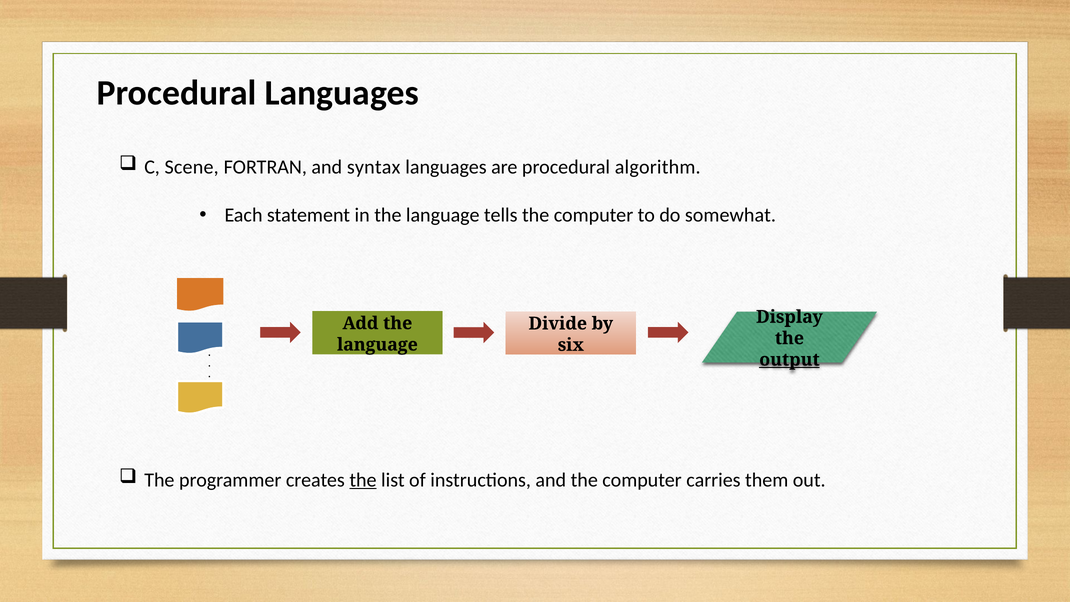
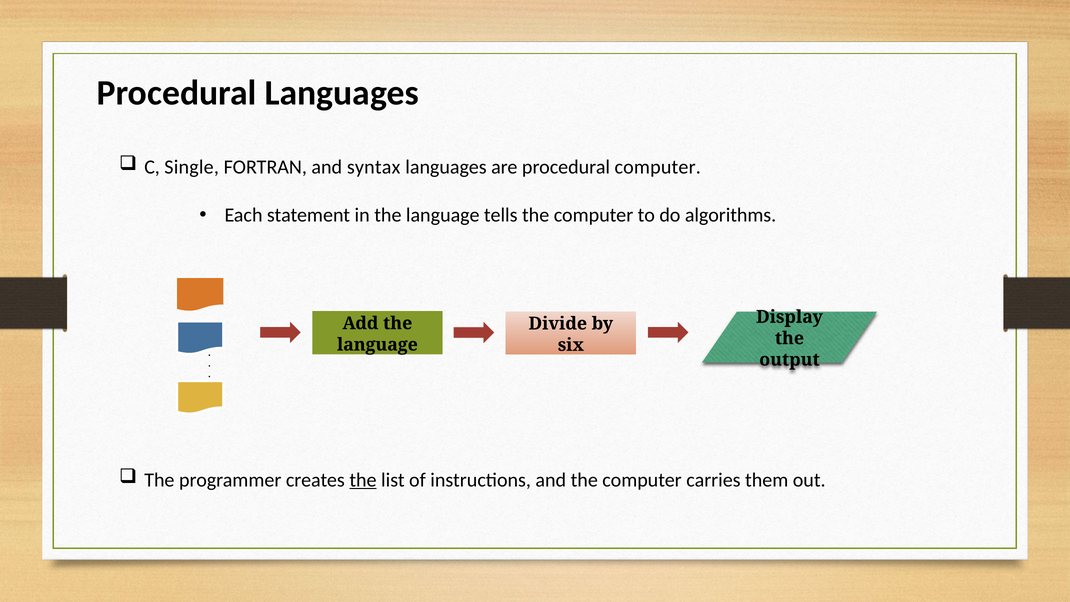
Scene: Scene -> Single (192, 167)
procedural algorithm: algorithm -> computer (658, 167)
somewhat: somewhat -> algorithms (731, 215)
output underline: present -> none (789, 360)
